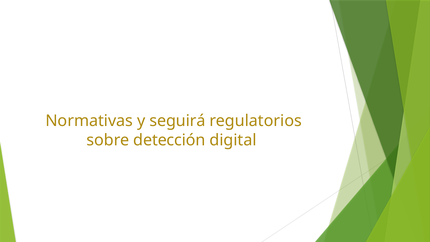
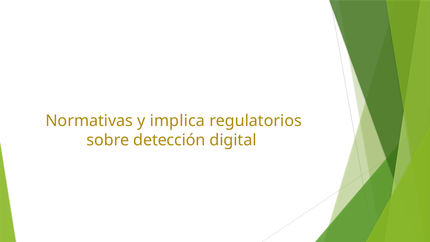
seguirá: seguirá -> implica (177, 121)
